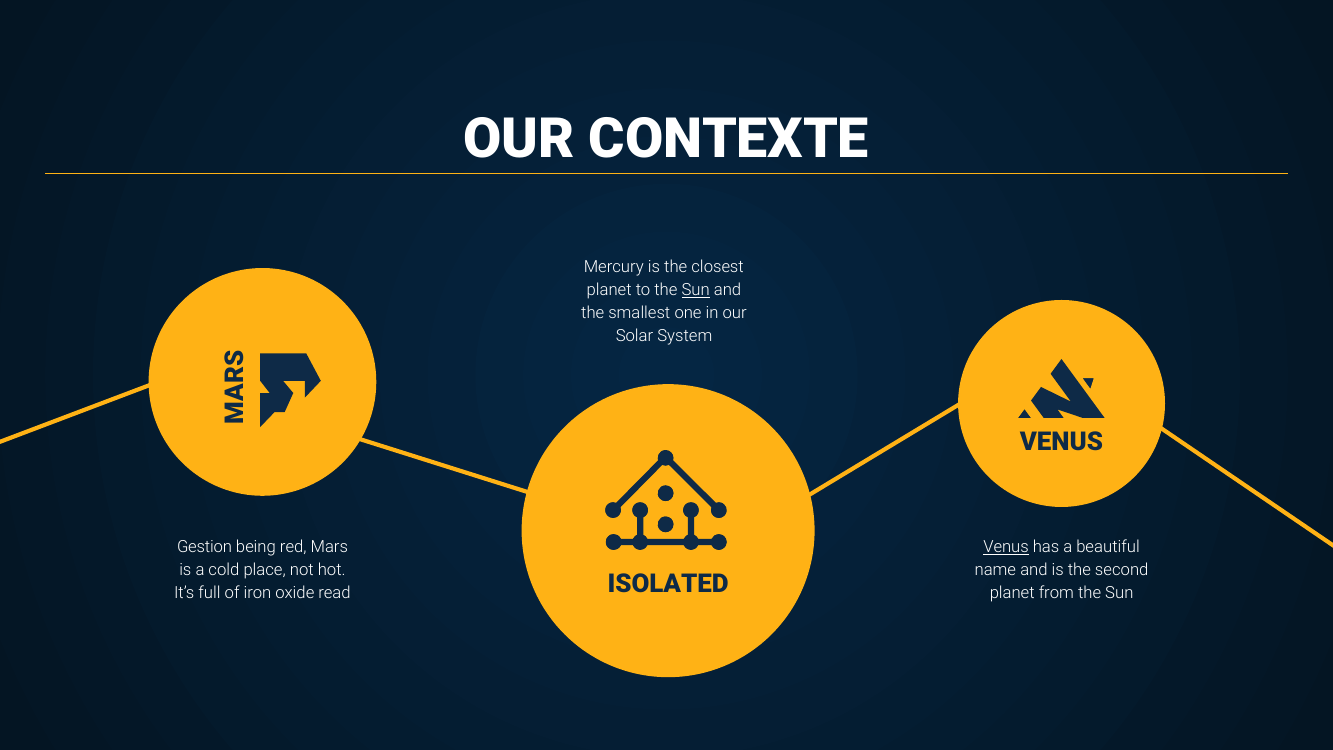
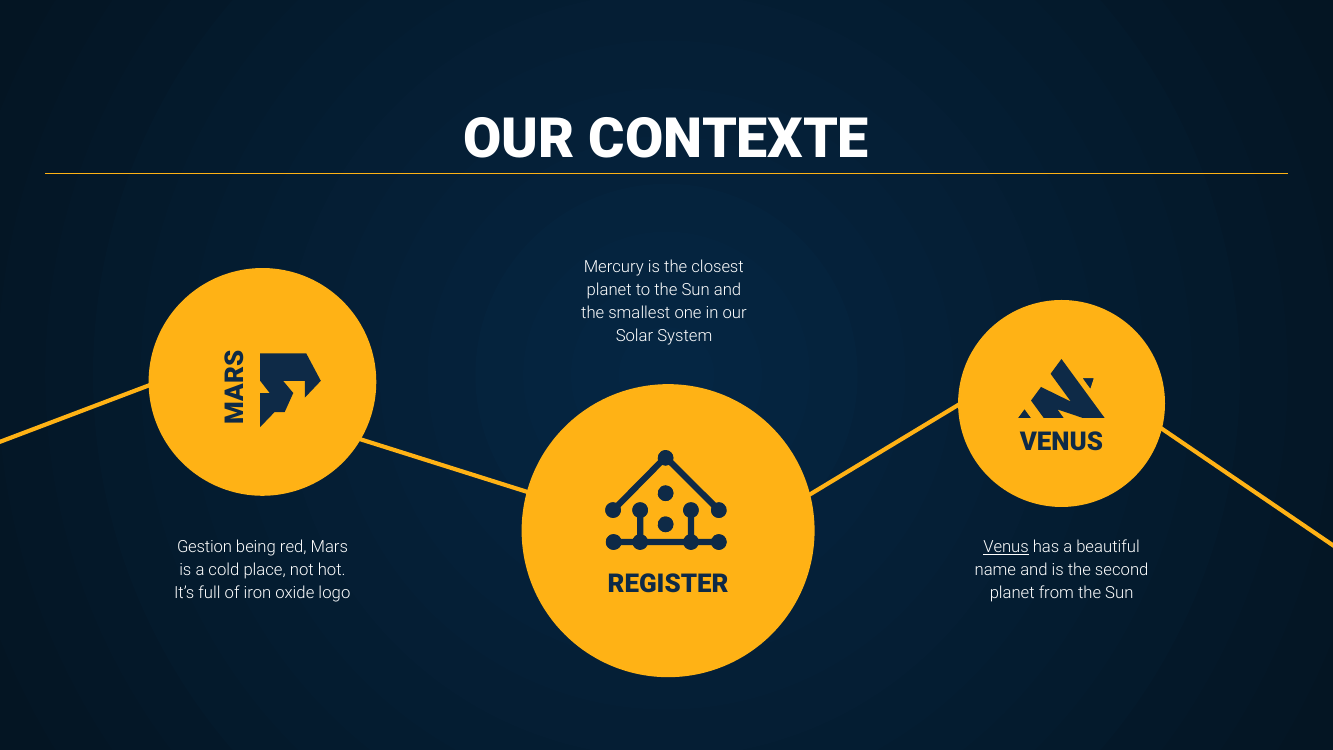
Sun underline: present -> none (696, 290)
ISOLATED: ISOLATED -> REGISTER (668, 584)
read: read -> logo (334, 593)
